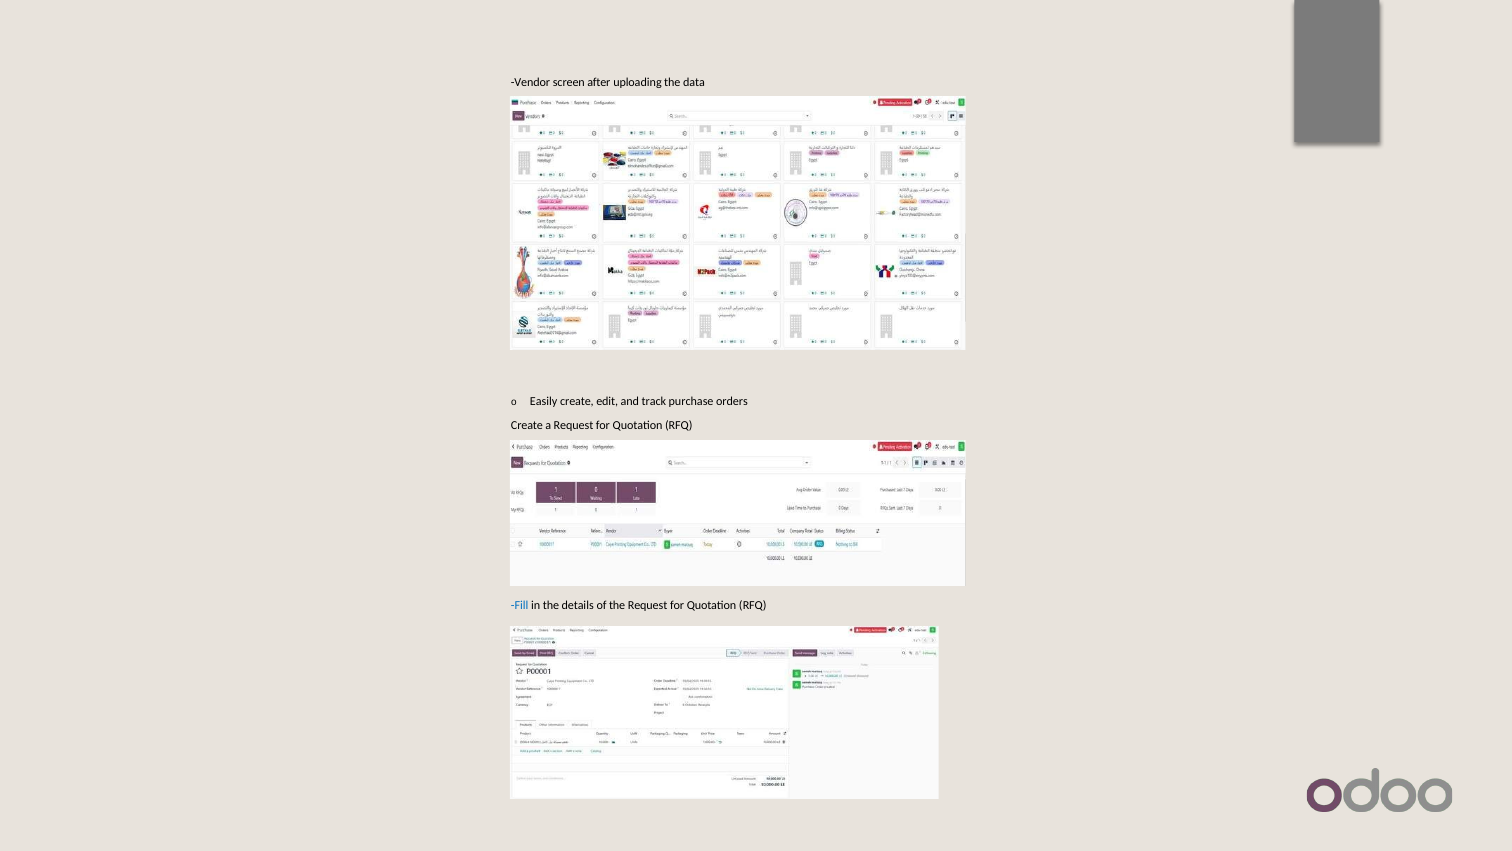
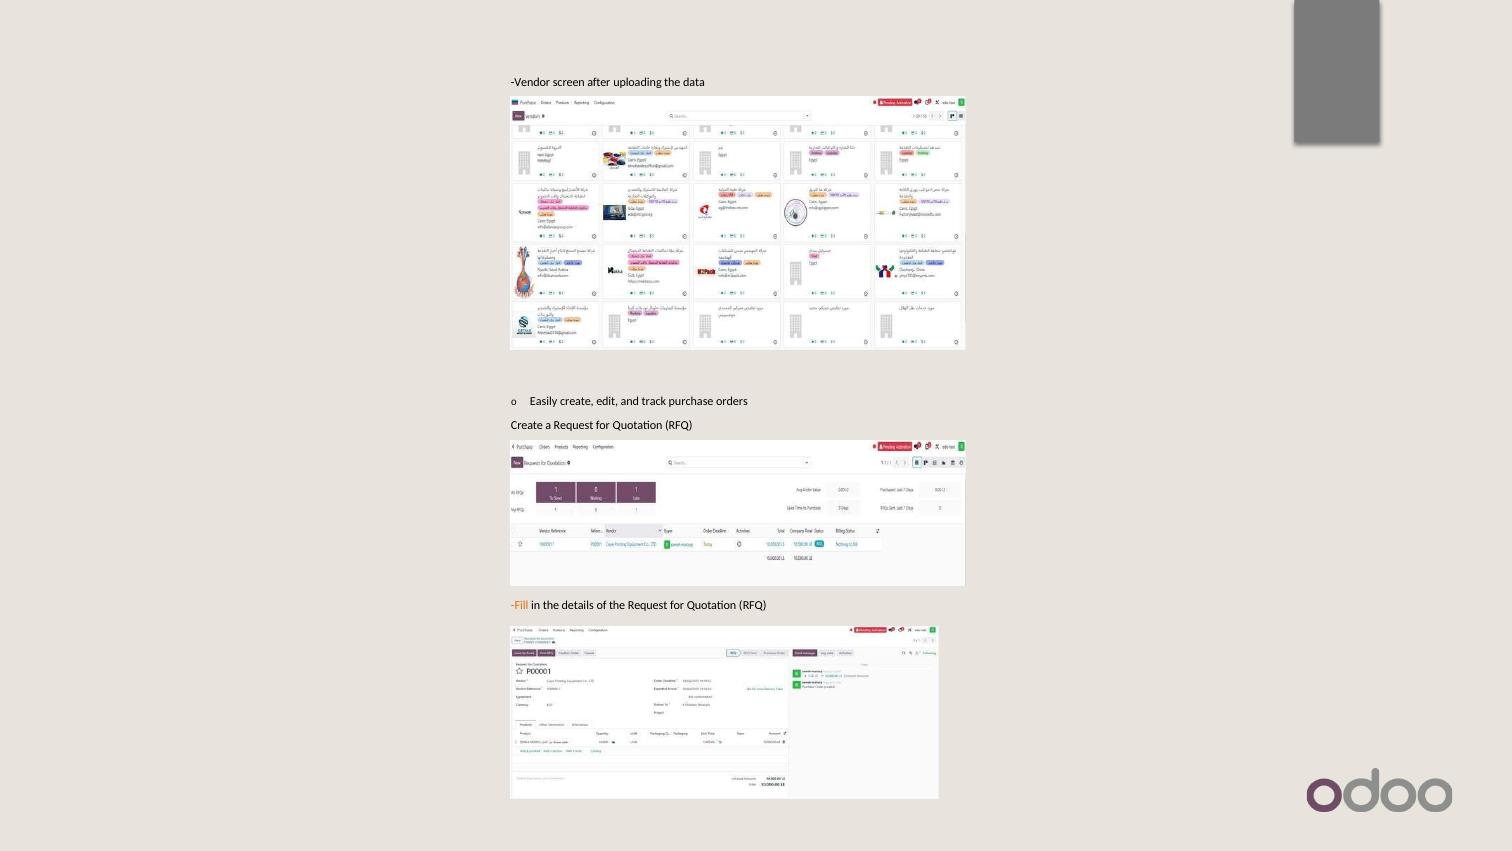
Fill colour: blue -> orange (520, 605)
